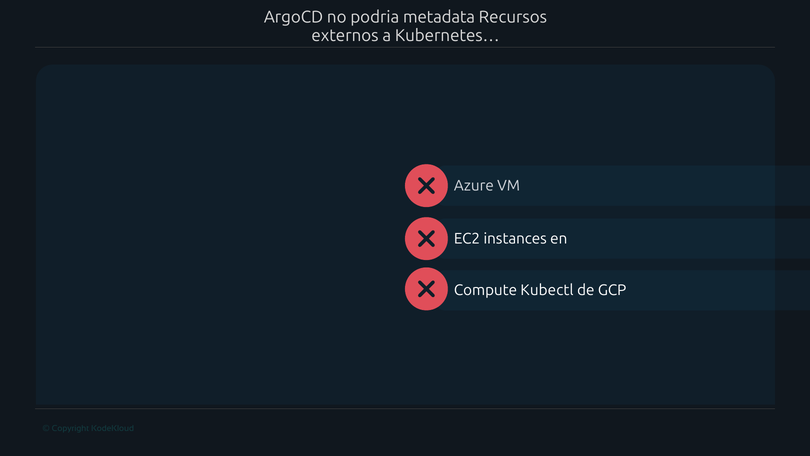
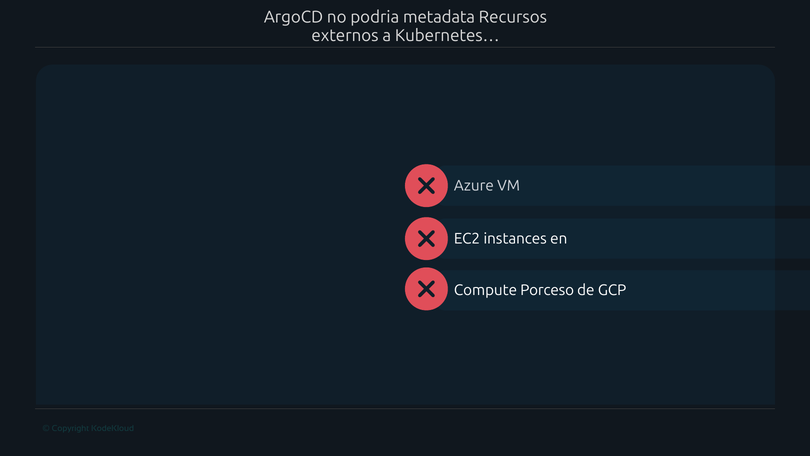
Kubectl: Kubectl -> Porceso (547, 290)
